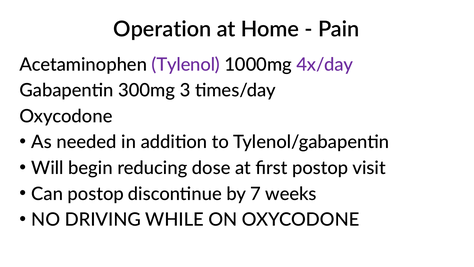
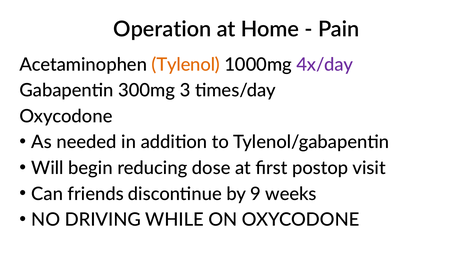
Tylenol colour: purple -> orange (186, 65)
Can postop: postop -> friends (96, 194)
7: 7 -> 9 (256, 194)
